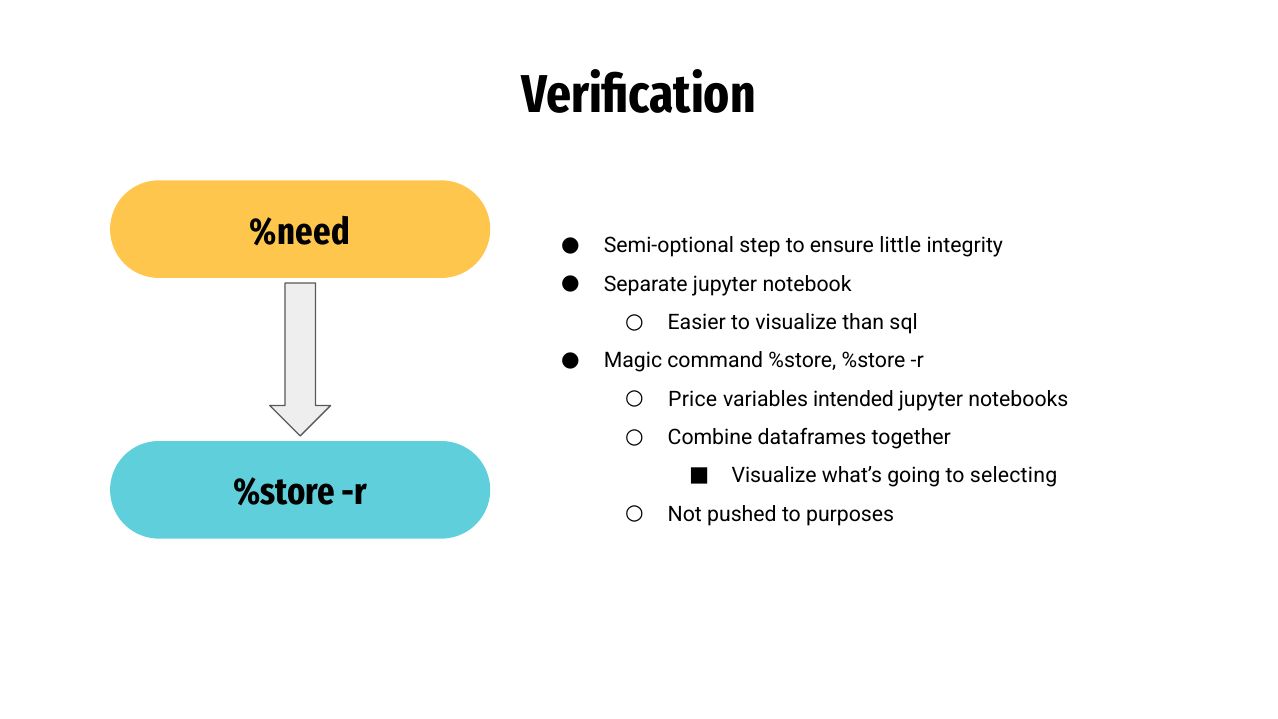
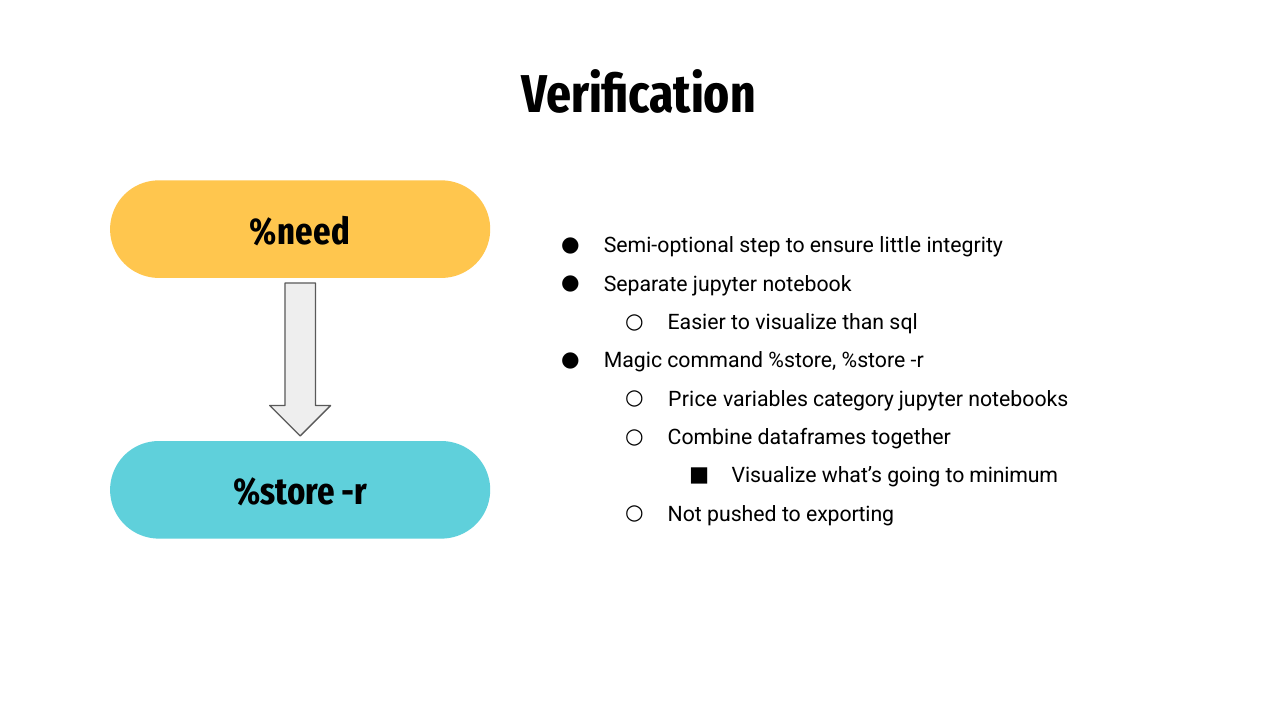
intended: intended -> category (853, 399)
selecting: selecting -> minimum (1014, 476)
purposes: purposes -> exporting (850, 514)
